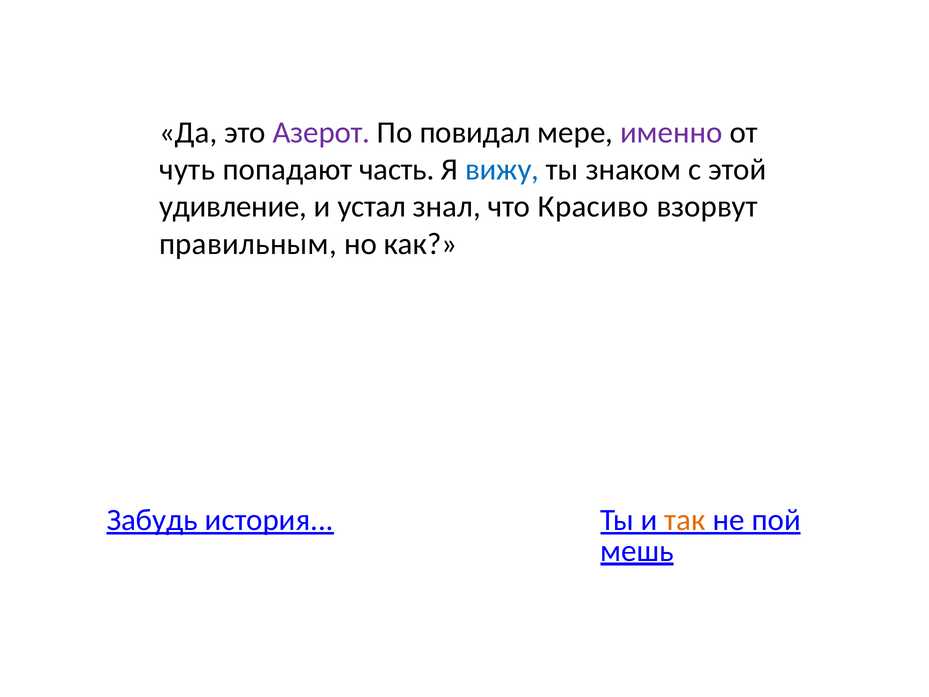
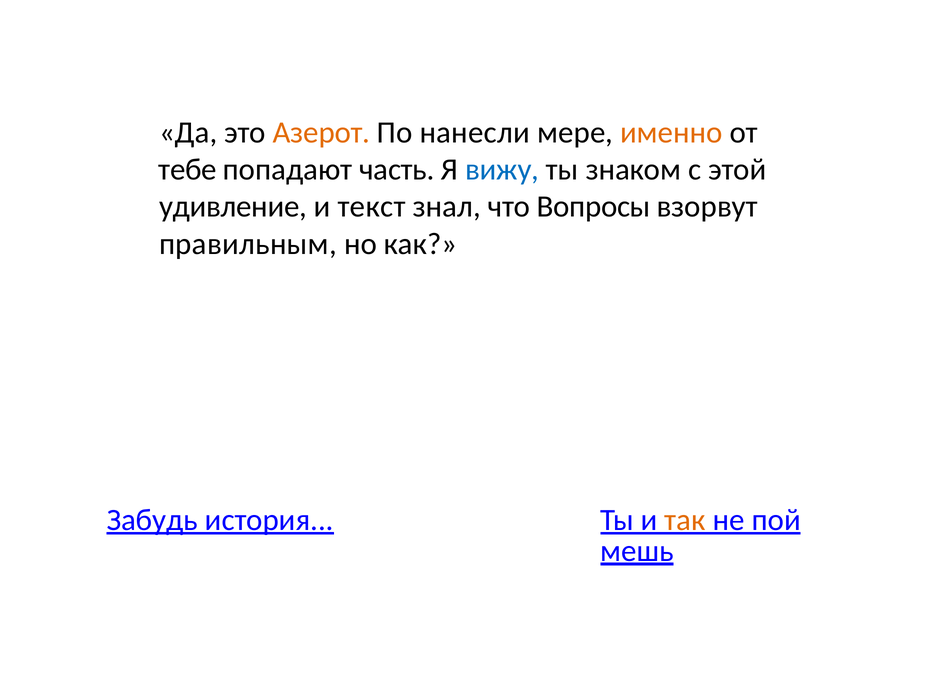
Азерот colour: purple -> orange (322, 132)
повидал: повидал -> нанесли (475, 132)
именно colour: purple -> orange (671, 132)
чуть: чуть -> тебе (188, 169)
устал: устал -> текст (372, 207)
Красиво: Красиво -> Вопросы (594, 207)
